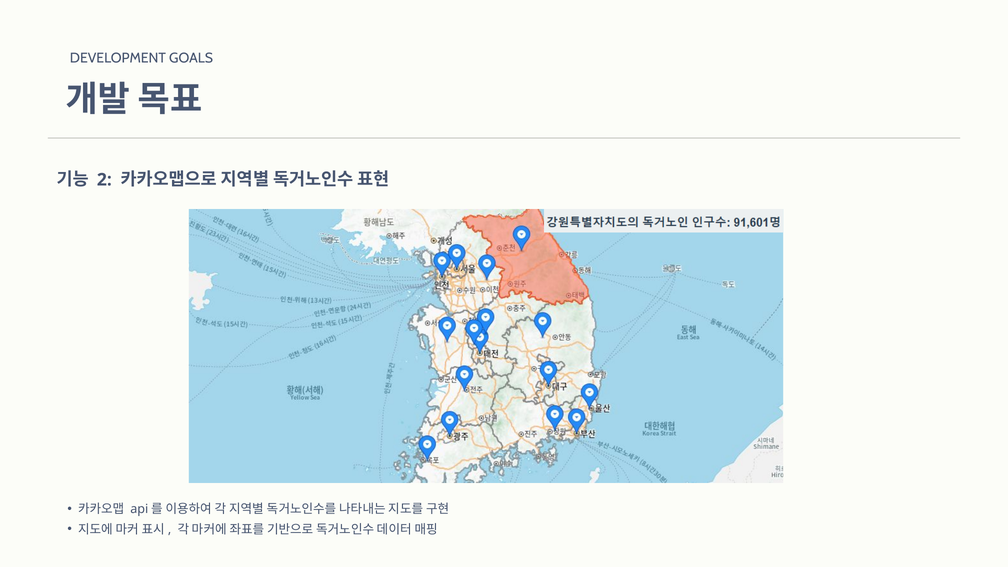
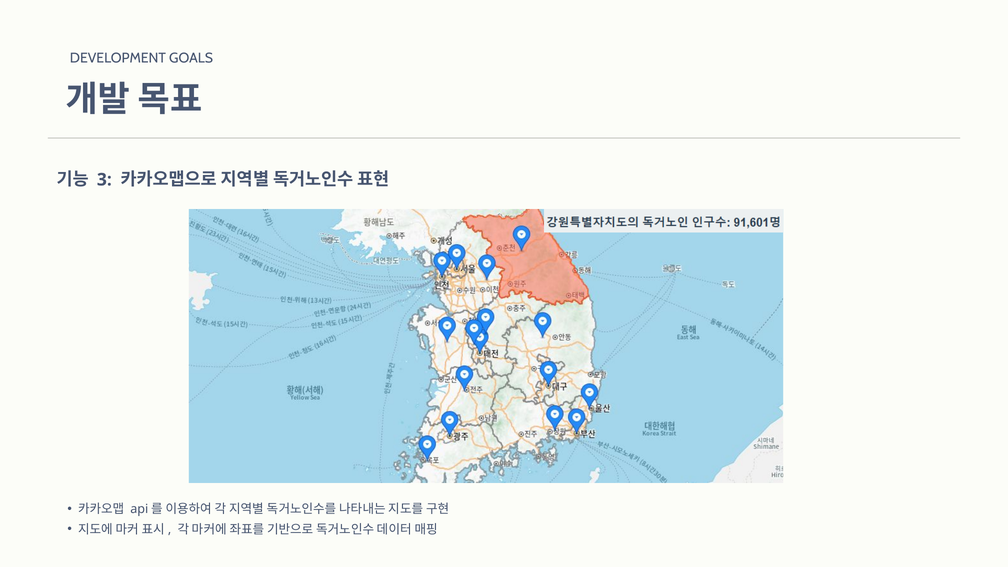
2: 2 -> 3 (104, 180)
